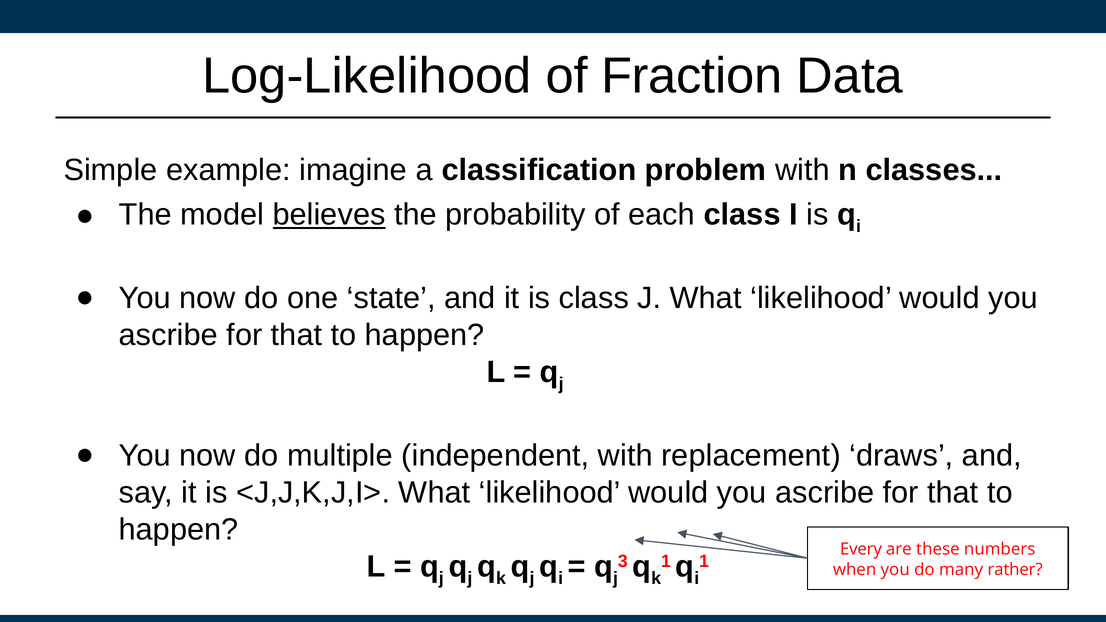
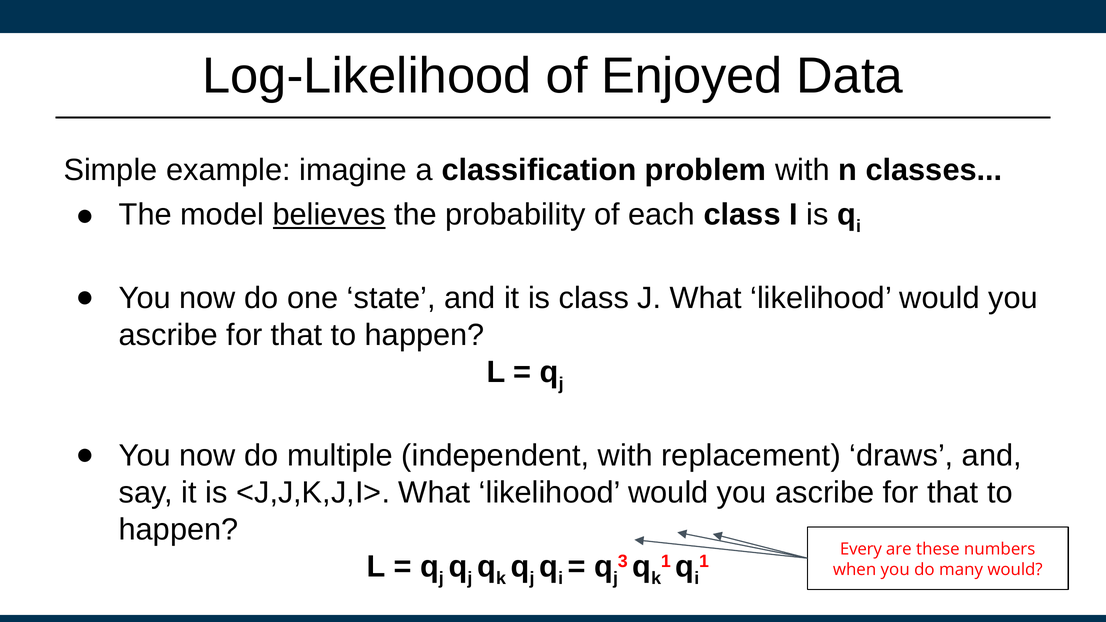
Fraction: Fraction -> Enjoyed (692, 76)
many rather: rather -> would (1015, 570)
